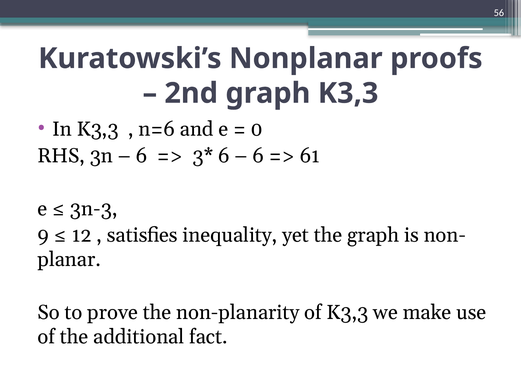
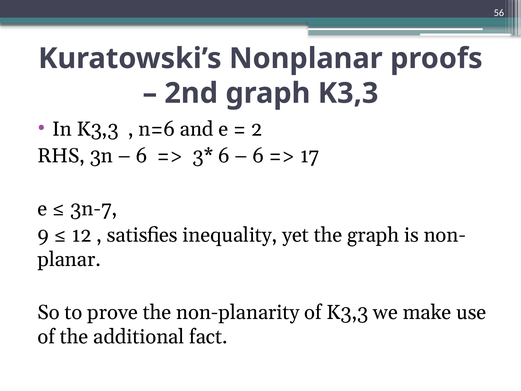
0: 0 -> 2 (257, 129)
61: 61 -> 17 (310, 156)
3n-3: 3n-3 -> 3n-7 (94, 209)
